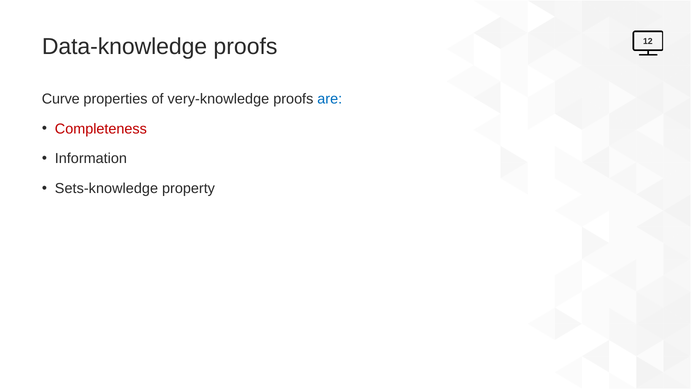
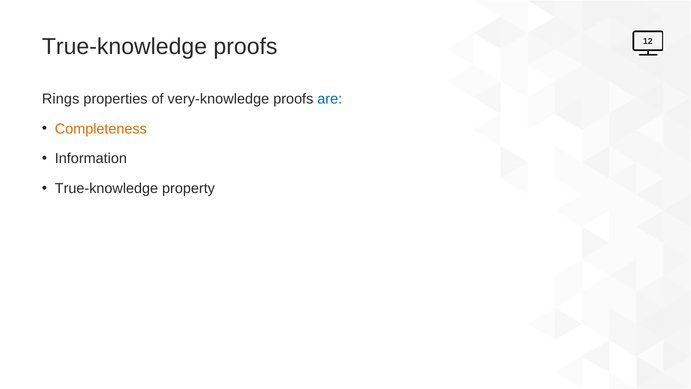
Data-knowledge: Data-knowledge -> True-knowledge (124, 46)
Curve: Curve -> Rings (61, 99)
Completeness colour: red -> orange (101, 129)
Sets-knowledge: Sets-knowledge -> True-knowledge (106, 189)
